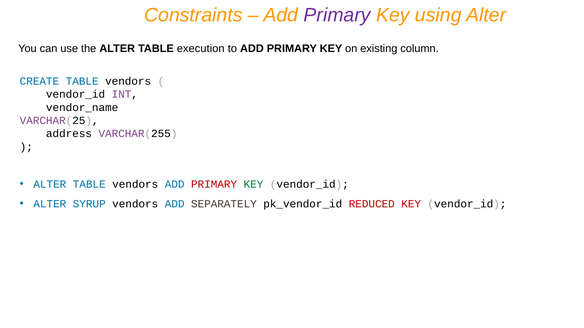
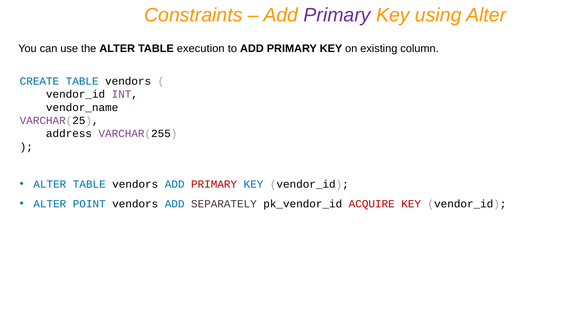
KEY colour: green -> blue (253, 184)
SYRUP: SYRUP -> POINT (89, 204)
REDUCED: REDUCED -> ACQUIRE (372, 204)
